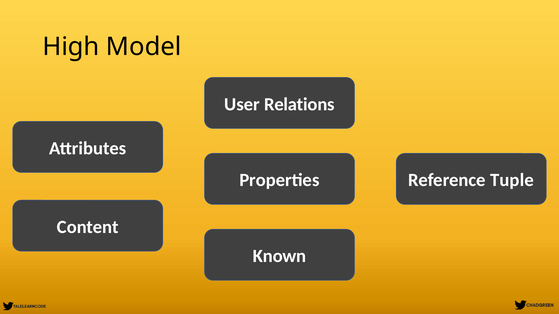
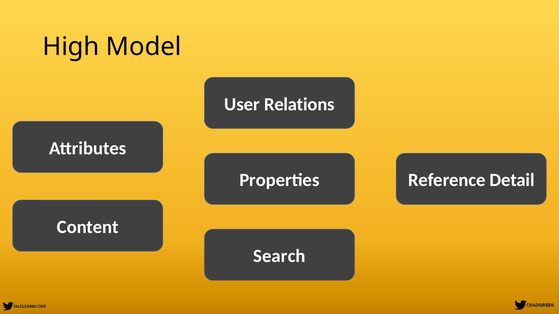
Tuple: Tuple -> Detail (512, 180)
Known: Known -> Search (279, 256)
